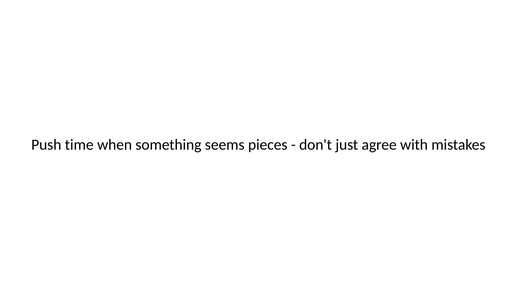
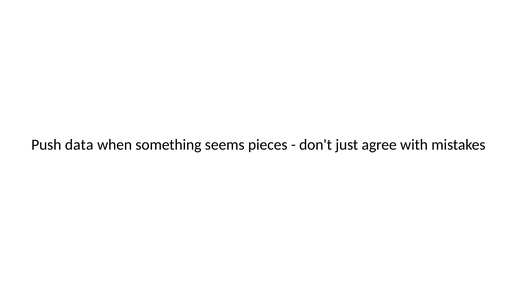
time: time -> data (79, 145)
